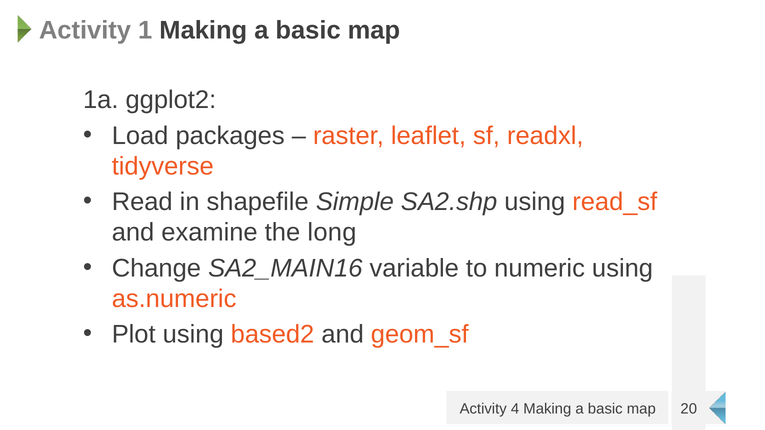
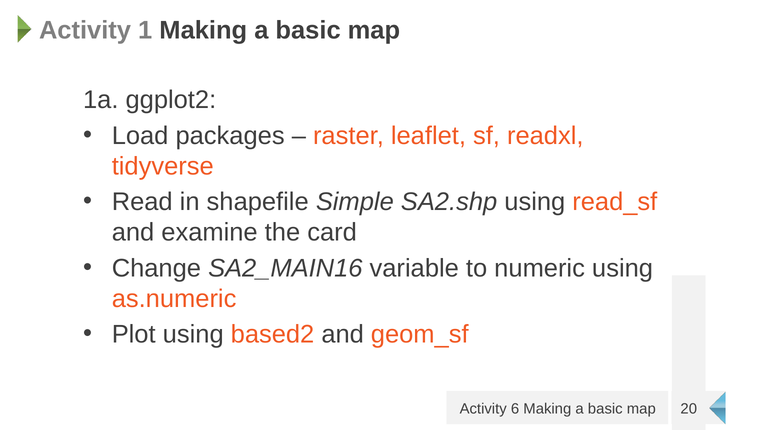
long: long -> card (332, 233)
4: 4 -> 6 (515, 409)
